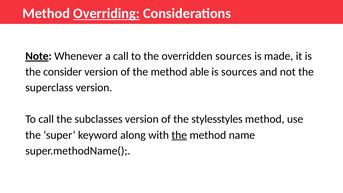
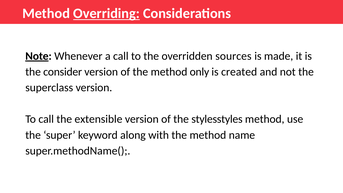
able: able -> only (199, 72)
is sources: sources -> created (239, 72)
subclasses: subclasses -> extensible (98, 119)
the underline: present -> none (179, 135)
